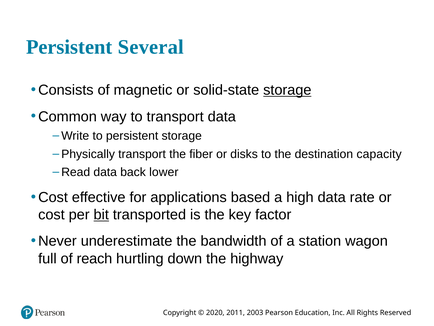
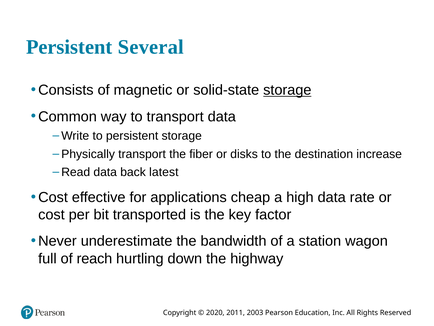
capacity: capacity -> increase (379, 154)
lower: lower -> latest (164, 172)
based: based -> cheap (250, 197)
bit underline: present -> none (101, 214)
